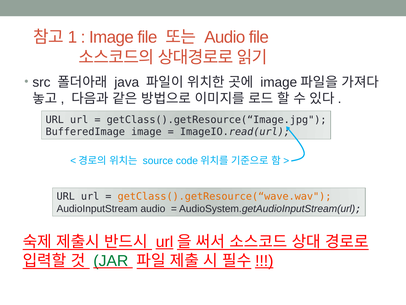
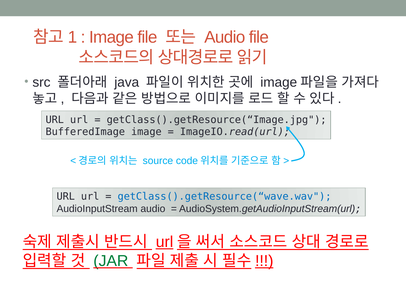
getClass().getResource(“wave.wav colour: orange -> blue (225, 196)
